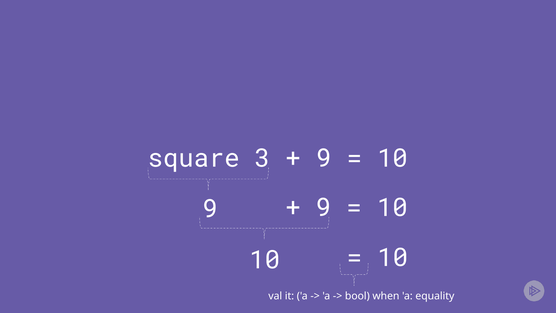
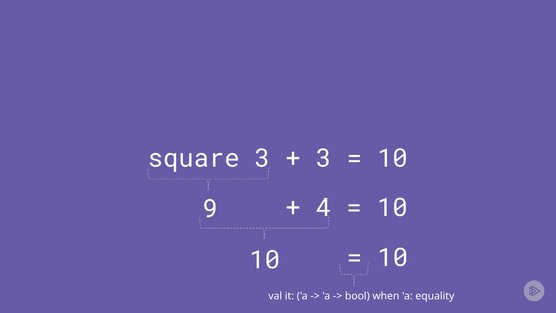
9: 9 -> 3 (324, 158)
9: 9 -> 4 (324, 208)
